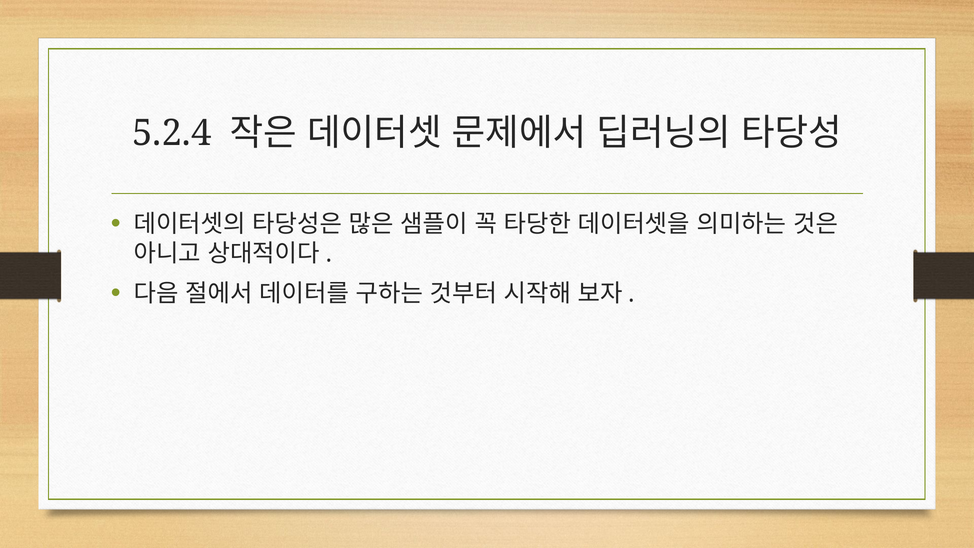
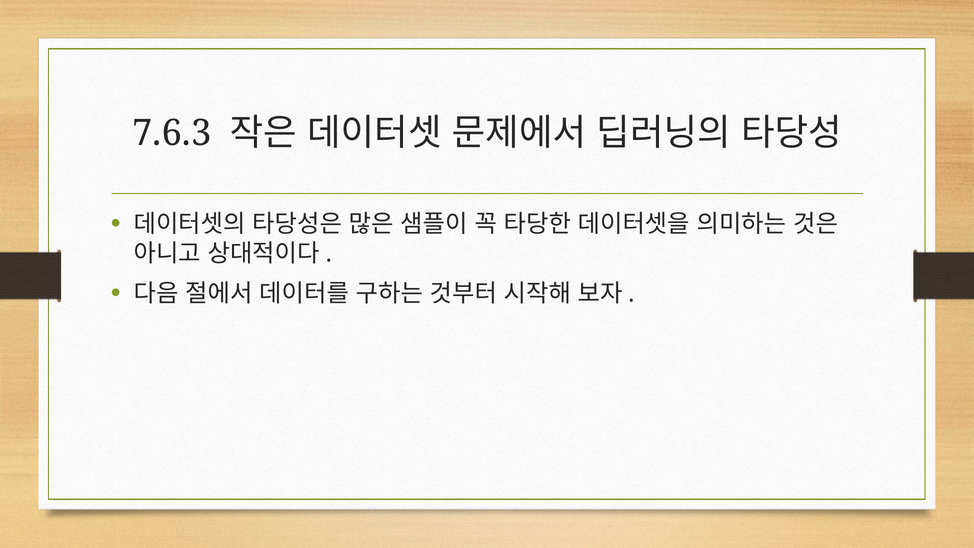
5.2.4: 5.2.4 -> 7.6.3 (172, 133)
